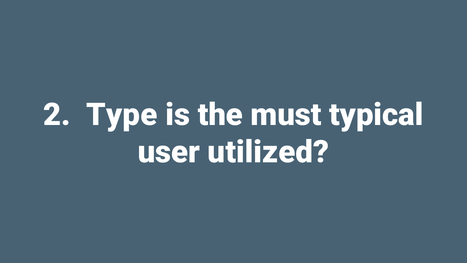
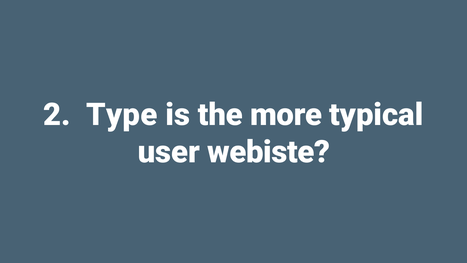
must: must -> more (286, 115)
utilized: utilized -> webiste (269, 152)
